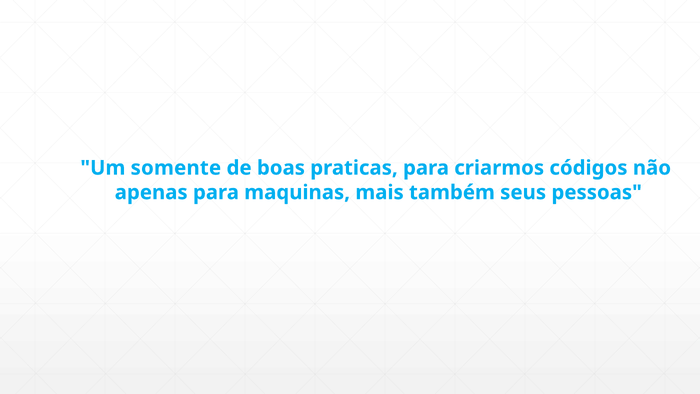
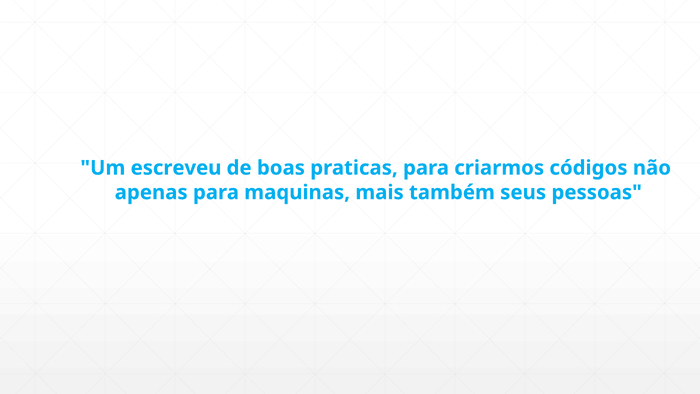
somente: somente -> escreveu (176, 168)
